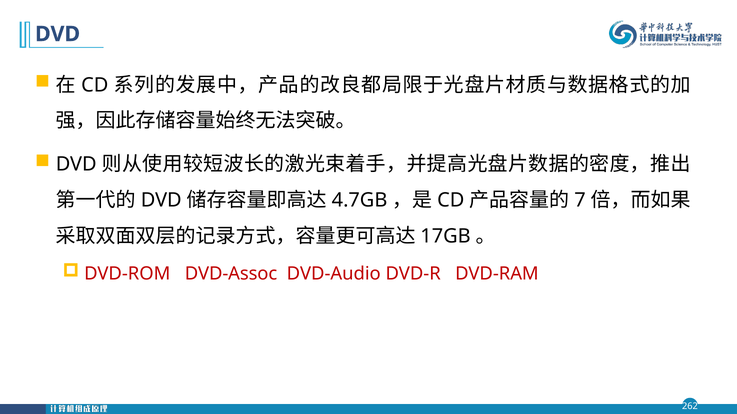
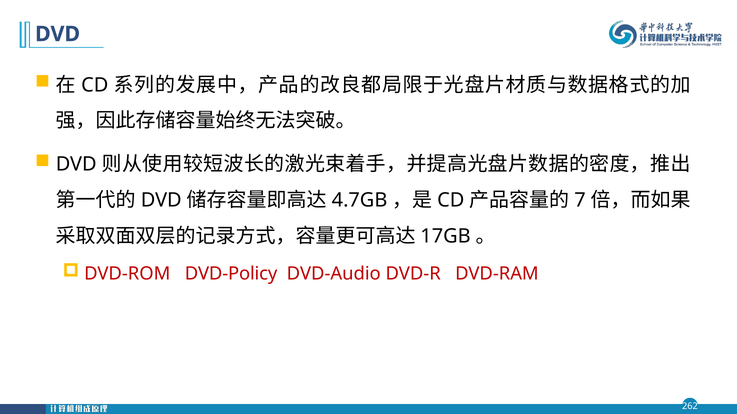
DVD-Assoc: DVD-Assoc -> DVD-Policy (231, 274)
